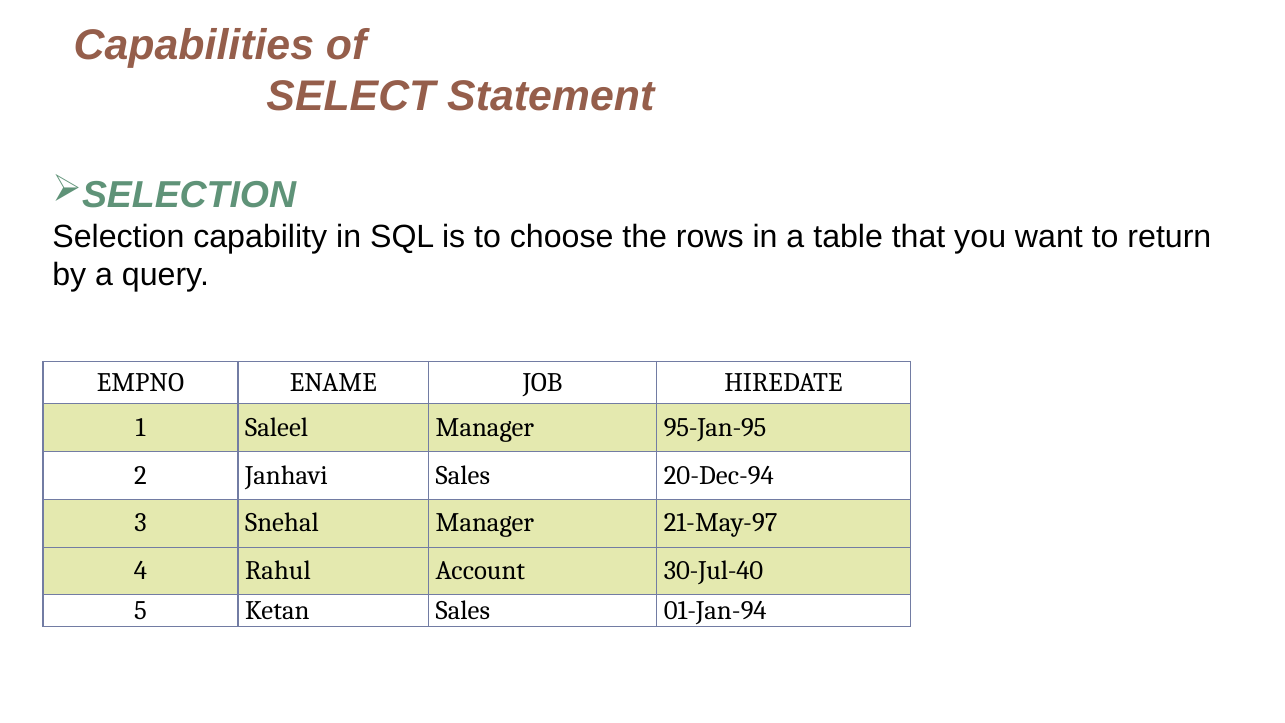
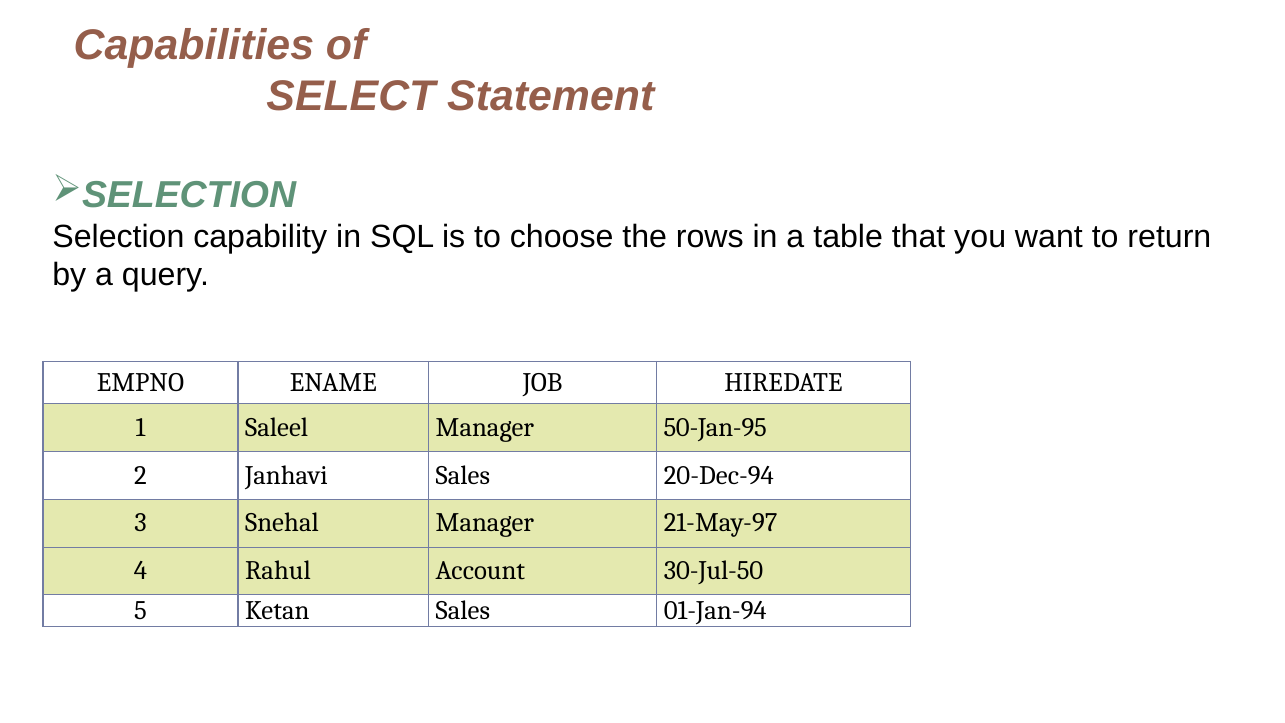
95-Jan-95: 95-Jan-95 -> 50-Jan-95 (715, 427)
30-Jul-40: 30-Jul-40 -> 30-Jul-50 (714, 571)
